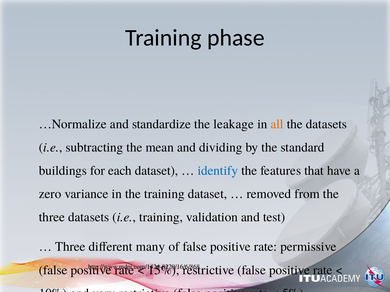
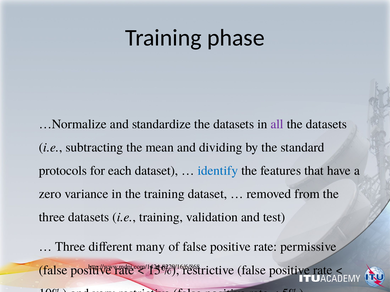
standardize the leakage: leakage -> datasets (234, 124)
all colour: orange -> purple (277, 124)
buildings: buildings -> protocols (63, 171)
